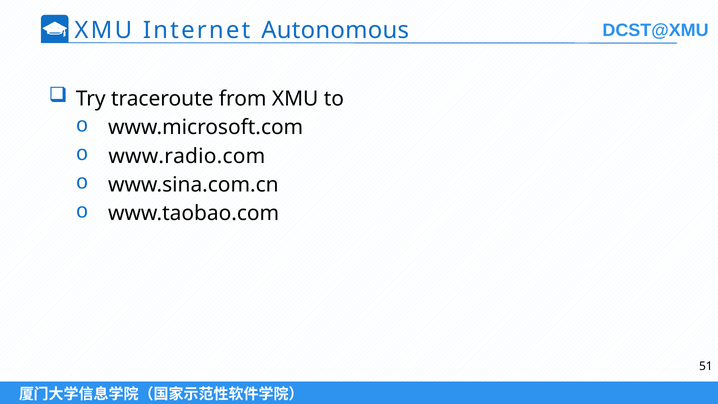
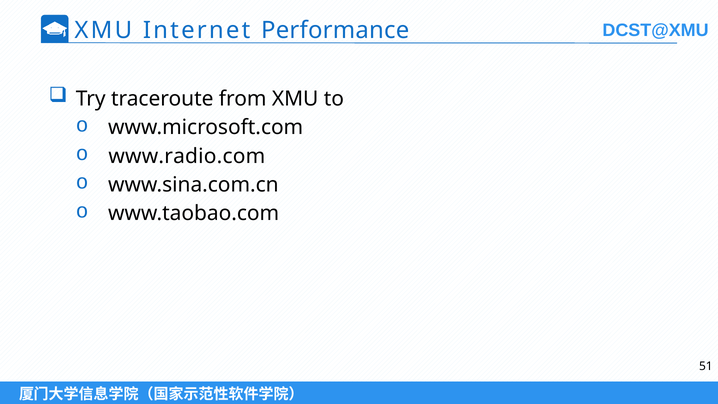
Autonomous: Autonomous -> Performance (335, 30)
